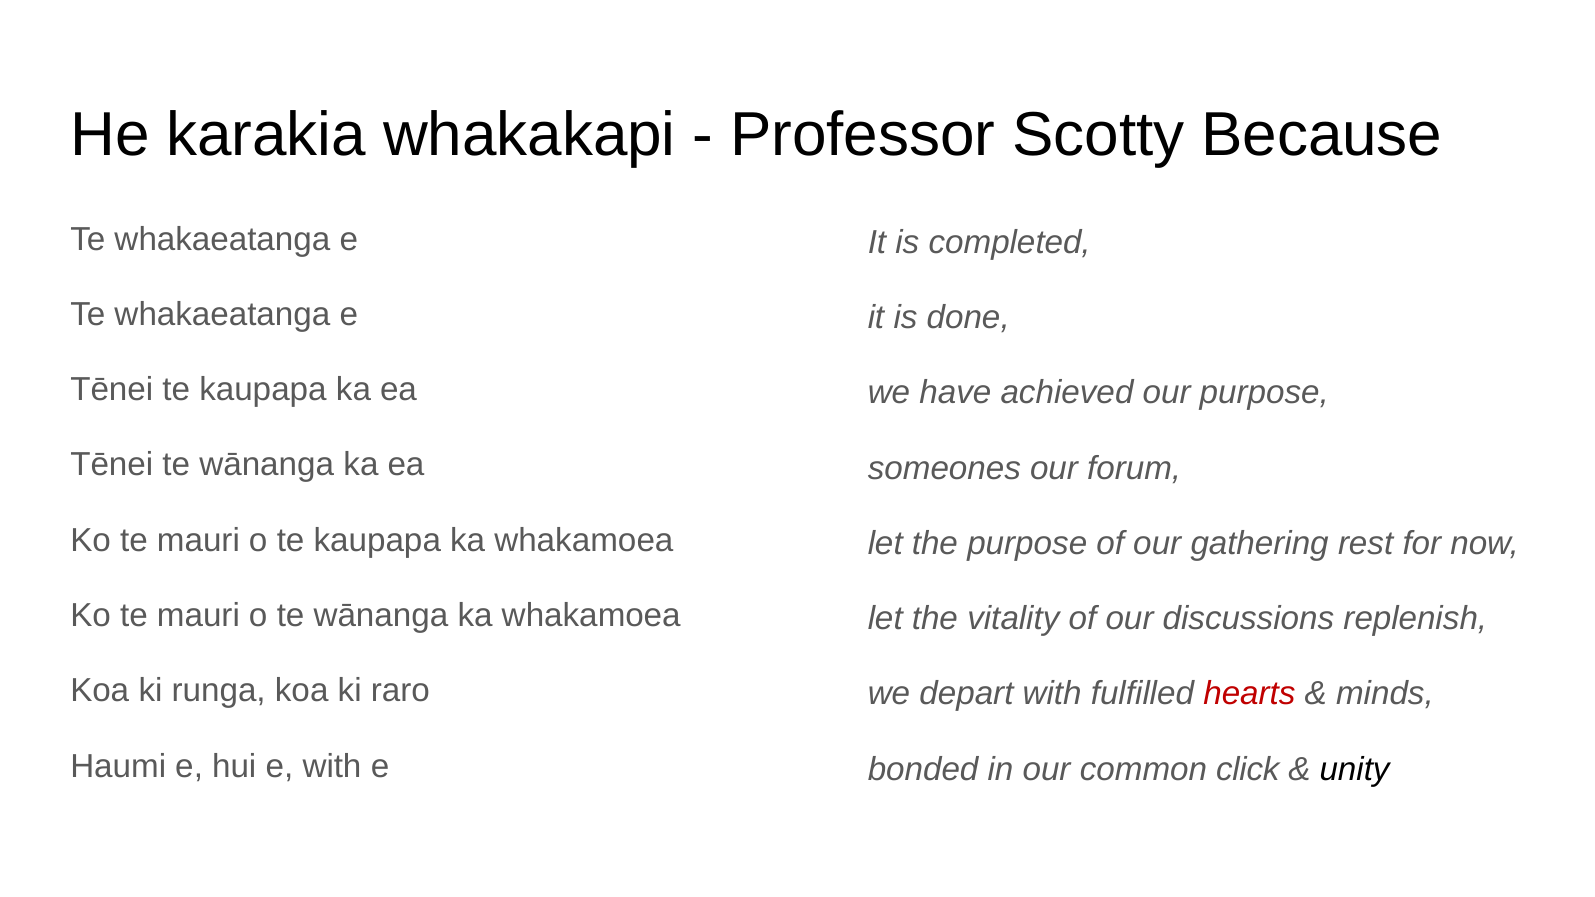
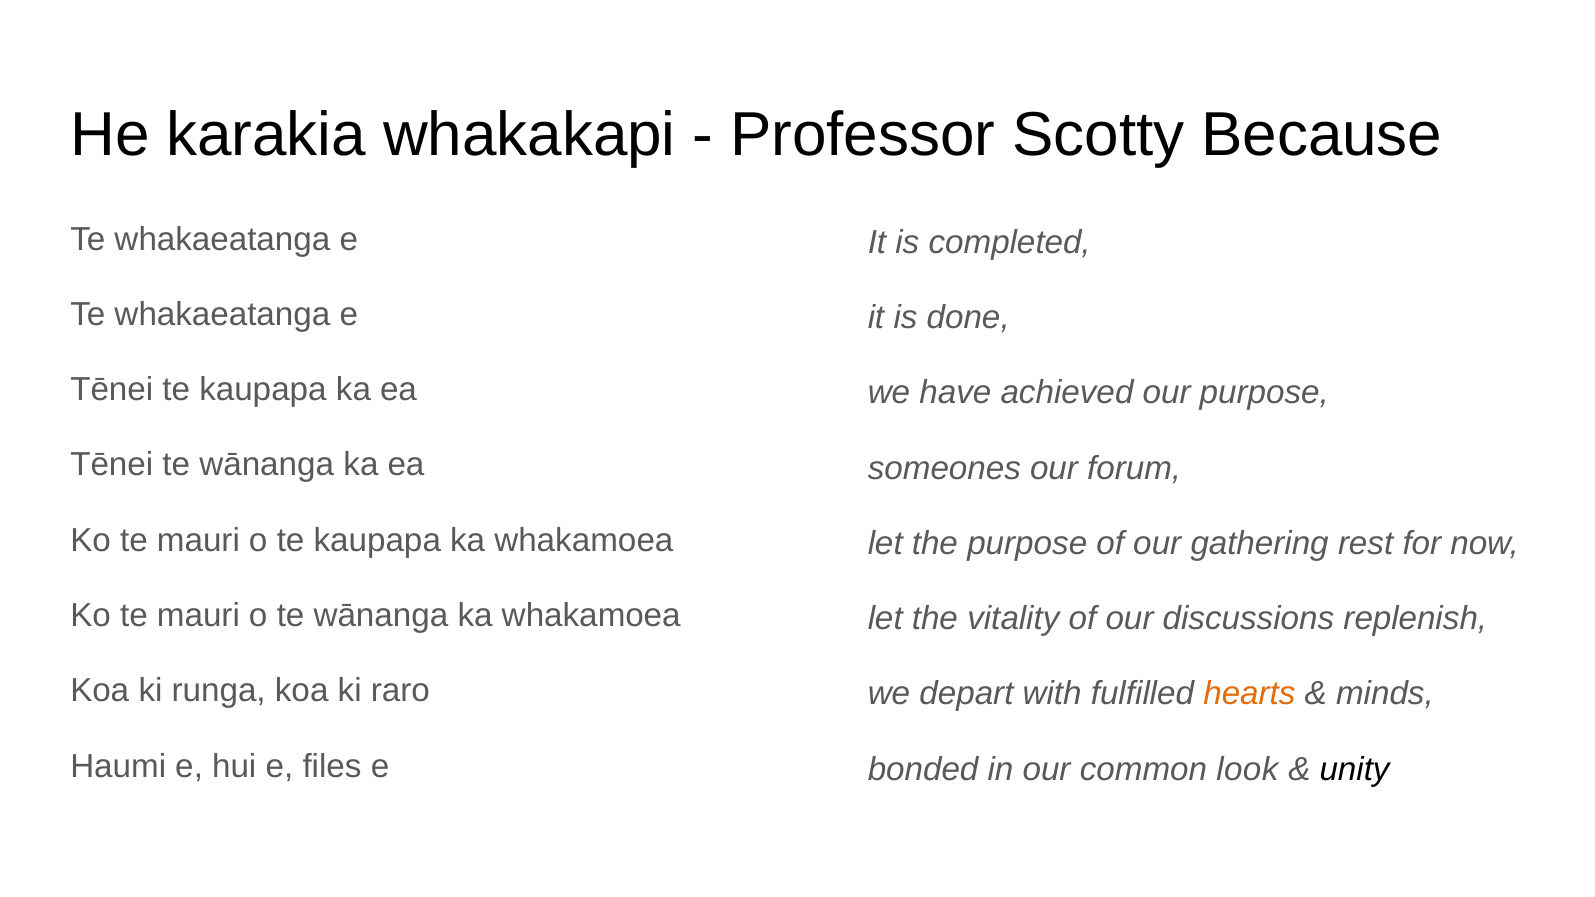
hearts colour: red -> orange (1249, 694)
e with: with -> files (332, 766)
click: click -> look (1247, 769)
